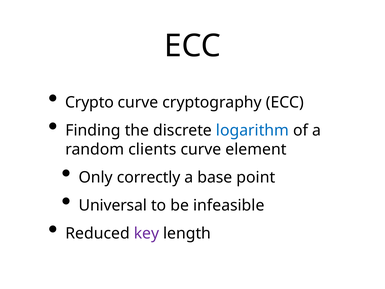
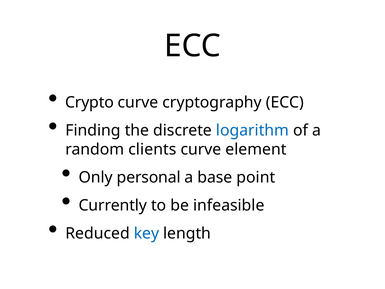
correctly: correctly -> personal (149, 177)
Universal: Universal -> Currently (113, 205)
key colour: purple -> blue (146, 233)
